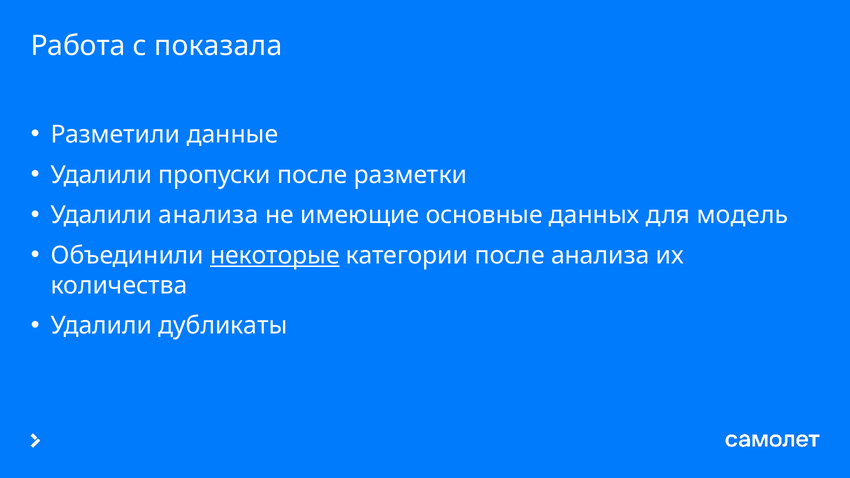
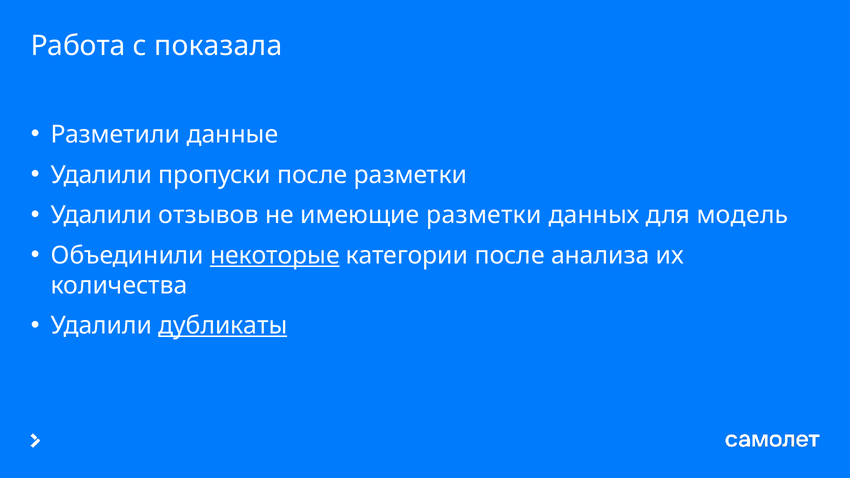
Удалили анализа: анализа -> отзывов (209, 215)
имеющие основные: основные -> разметки (484, 215)
дубликаты underline: none -> present (223, 326)
